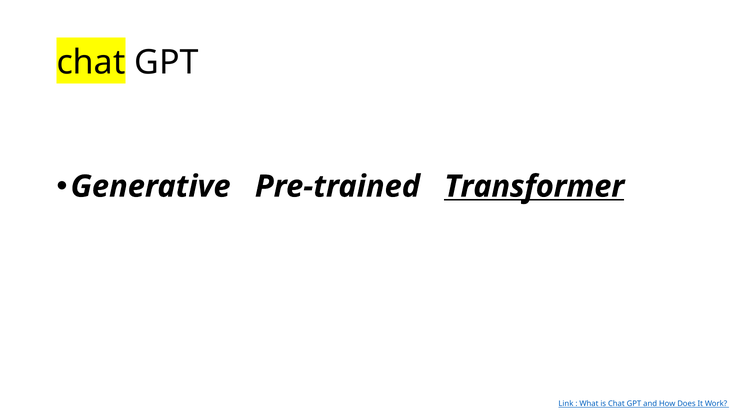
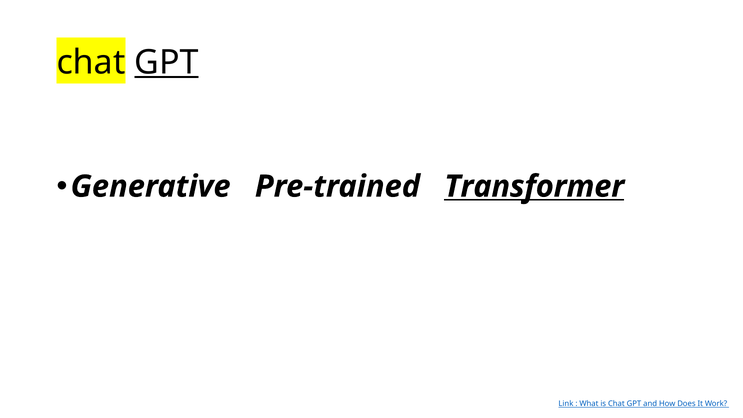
GPT underline: none -> present (166, 62)
